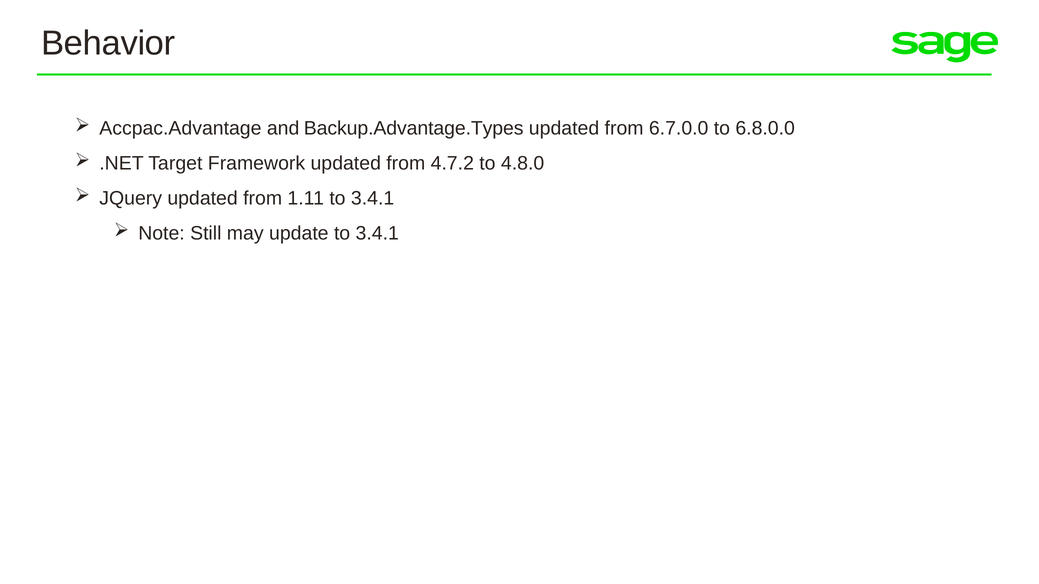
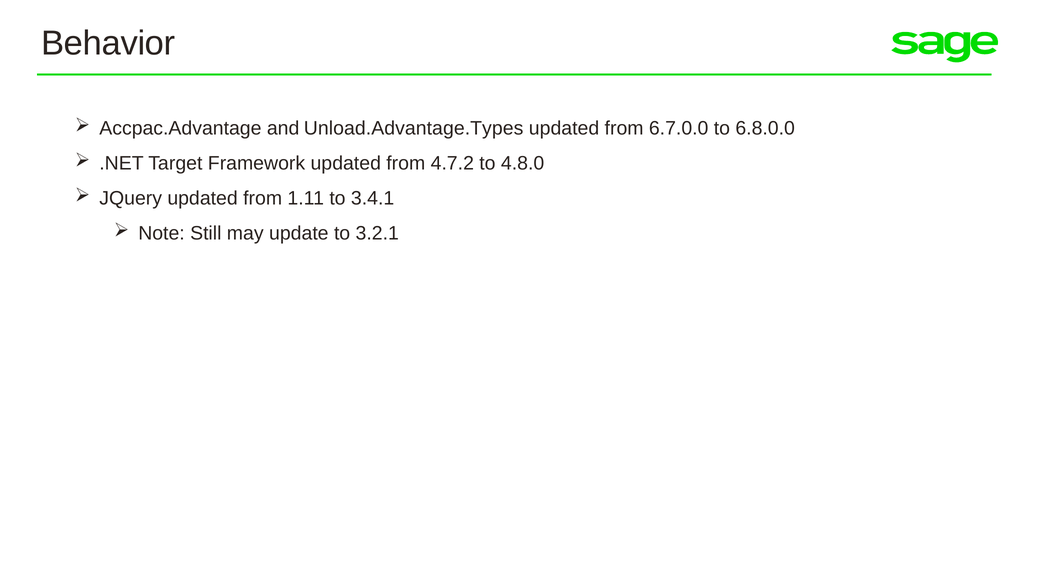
Backup.Advantage.Types: Backup.Advantage.Types -> Unload.Advantage.Types (414, 128)
update to 3.4.1: 3.4.1 -> 3.2.1 (377, 234)
